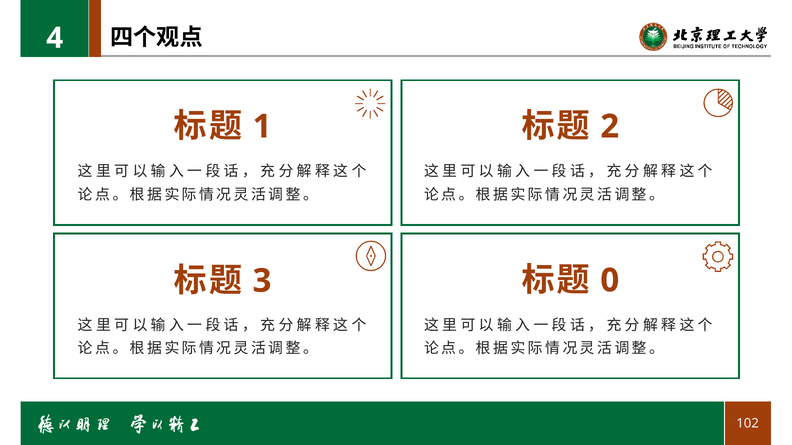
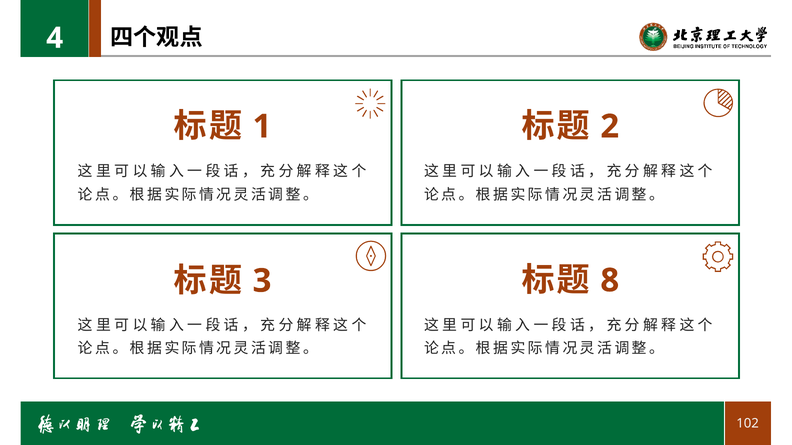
0: 0 -> 8 (610, 281)
